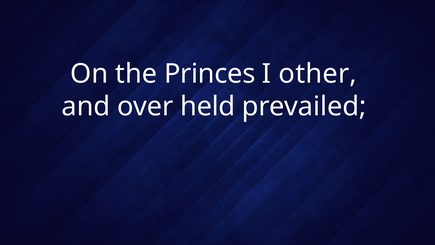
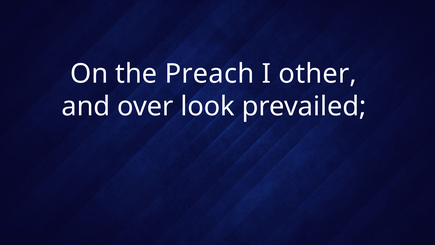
Princes: Princes -> Preach (209, 74)
held: held -> look (208, 107)
